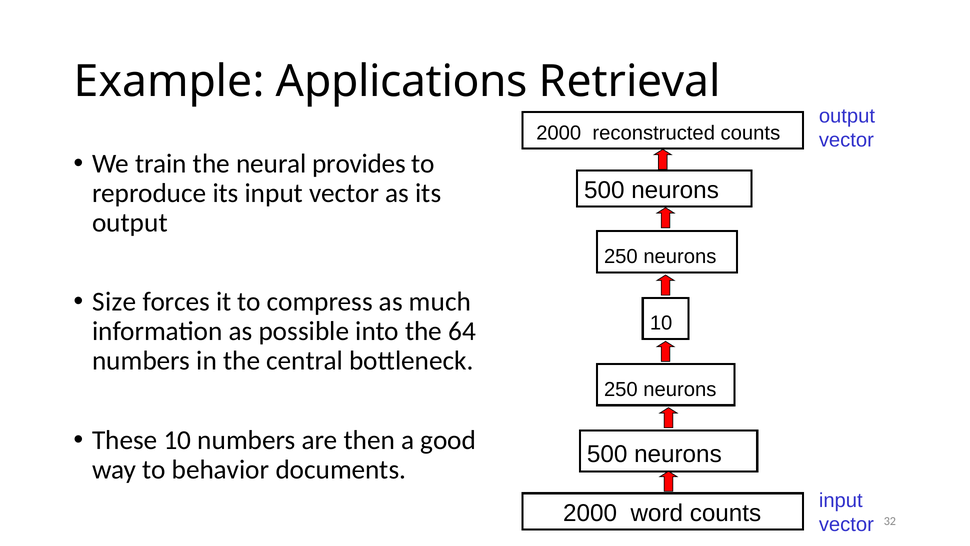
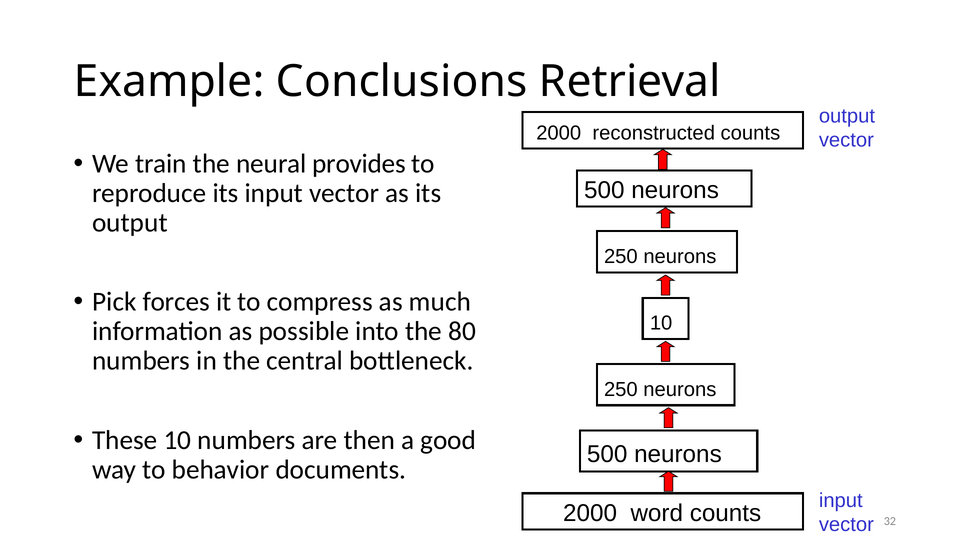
Applications: Applications -> Conclusions (402, 81)
Size: Size -> Pick (114, 302)
64: 64 -> 80 (462, 331)
